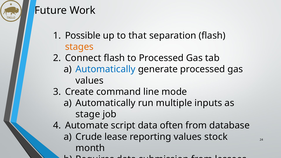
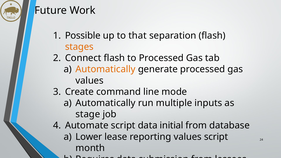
Automatically colour: blue -> orange (106, 69)
often: often -> initial (172, 126)
Crude: Crude -> Lower (89, 137)
values stock: stock -> script (216, 137)
